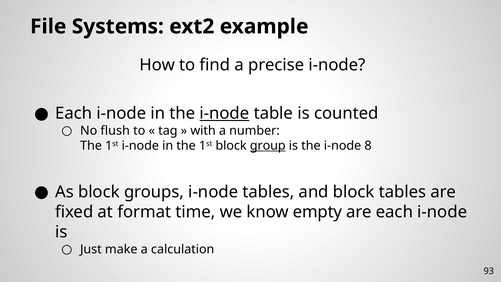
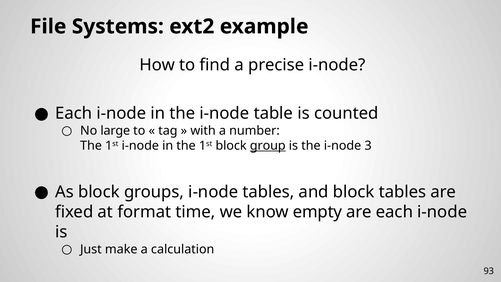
i-node underline: present -> none (224, 113)
flush: flush -> large (115, 131)
8: 8 -> 3 (368, 146)
